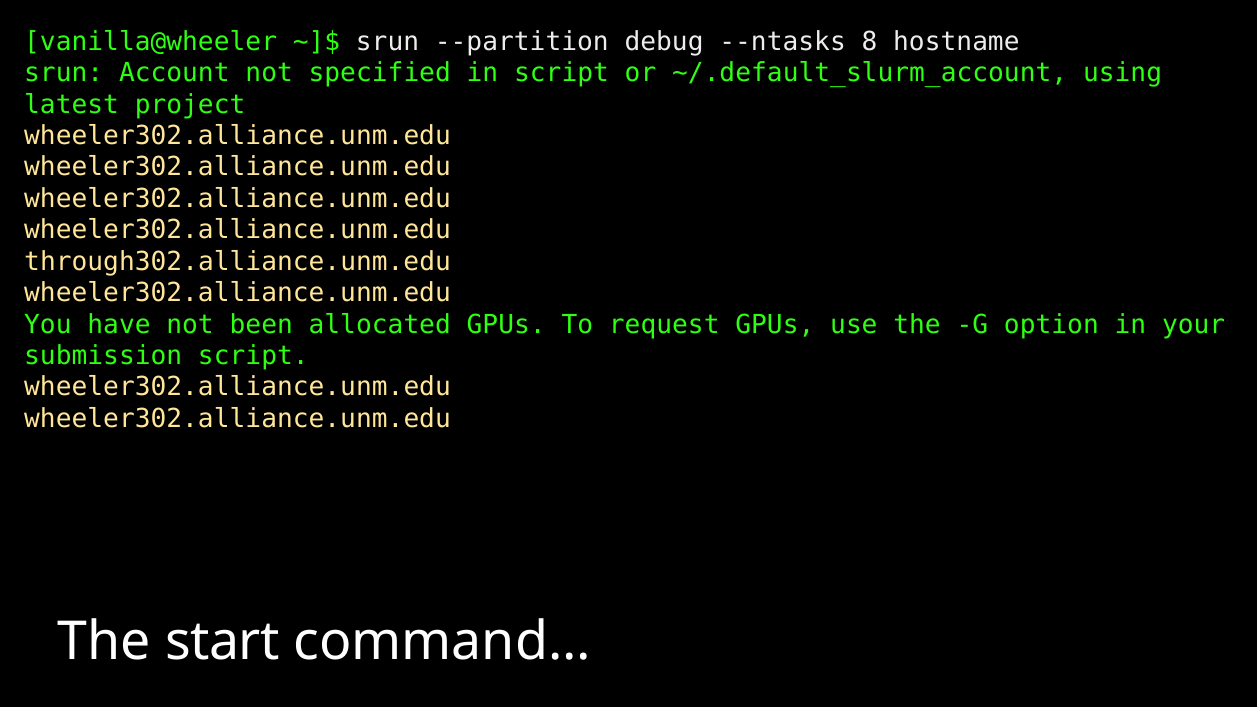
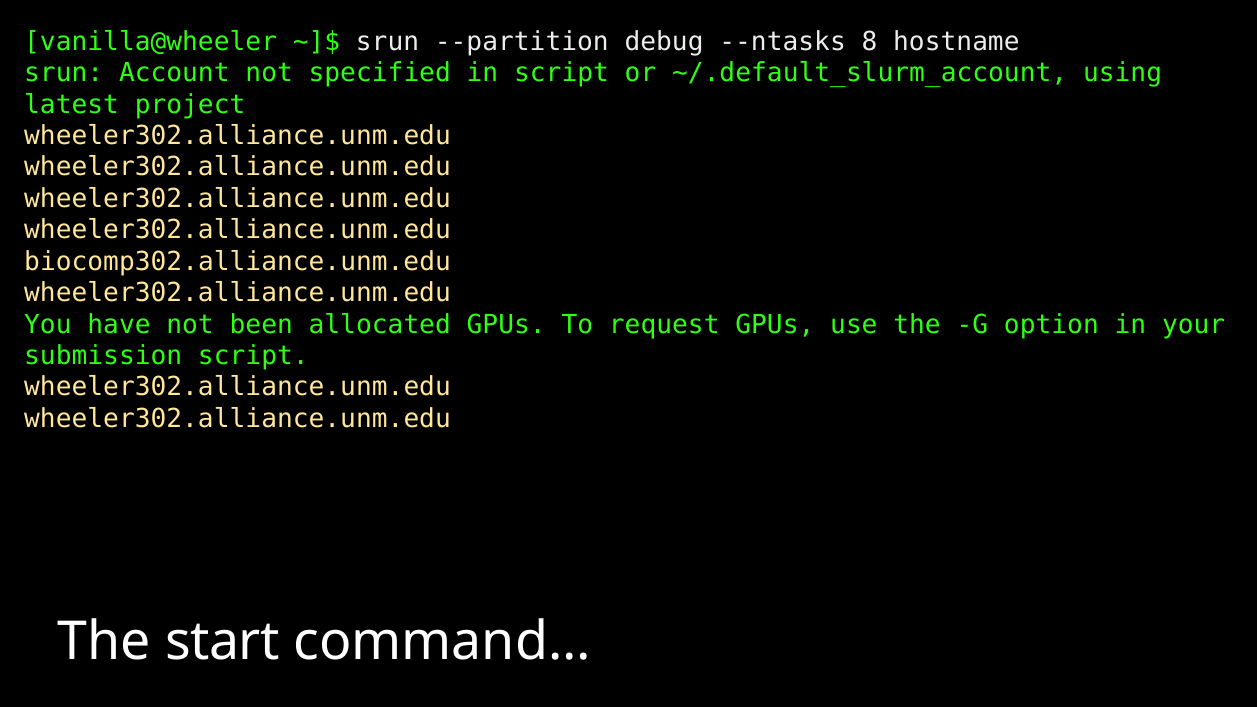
through302.alliance.unm.edu: through302.alliance.unm.edu -> biocomp302.alliance.unm.edu (238, 262)
